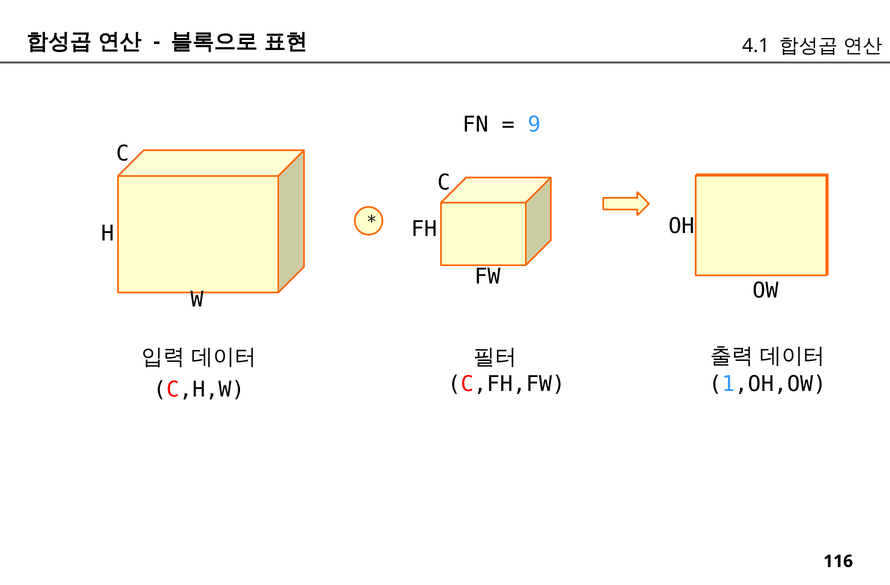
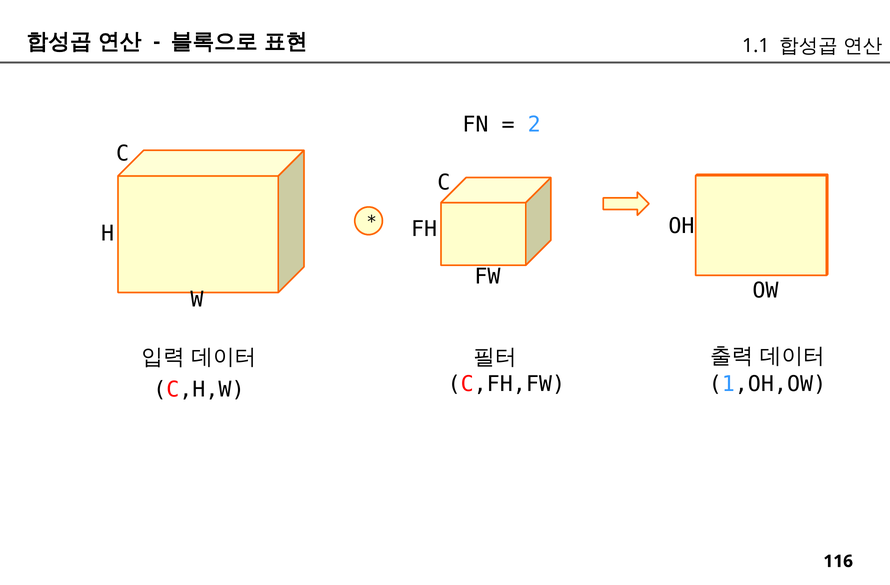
4.1: 4.1 -> 1.1 (756, 46)
9: 9 -> 2 (534, 124)
